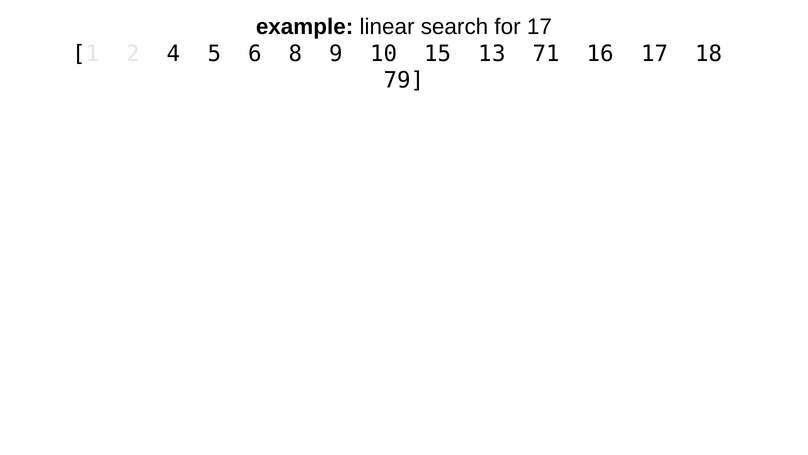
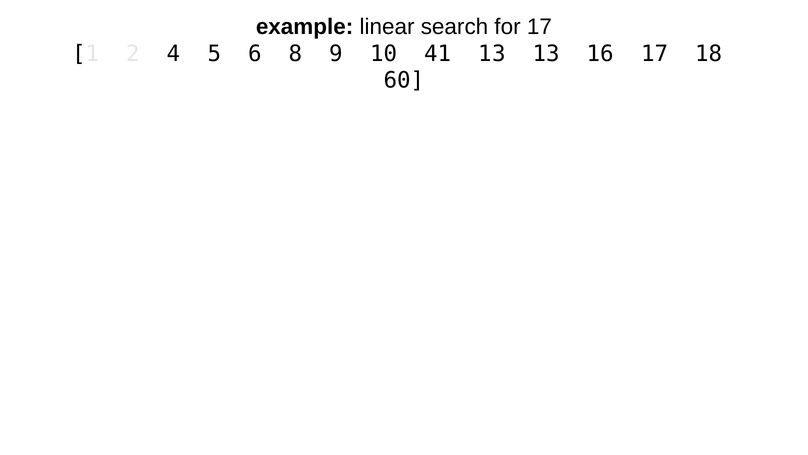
15: 15 -> 41 (438, 54)
13 71: 71 -> 13 (546, 54)
79: 79 -> 60 (404, 80)
